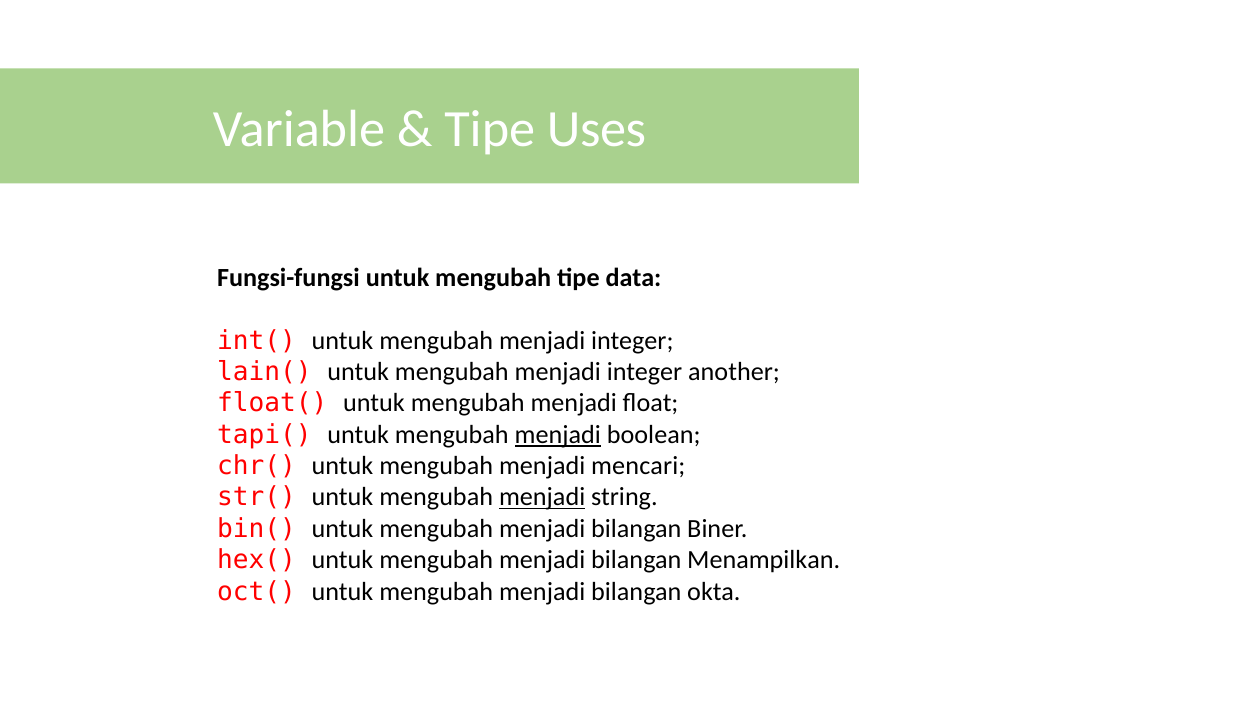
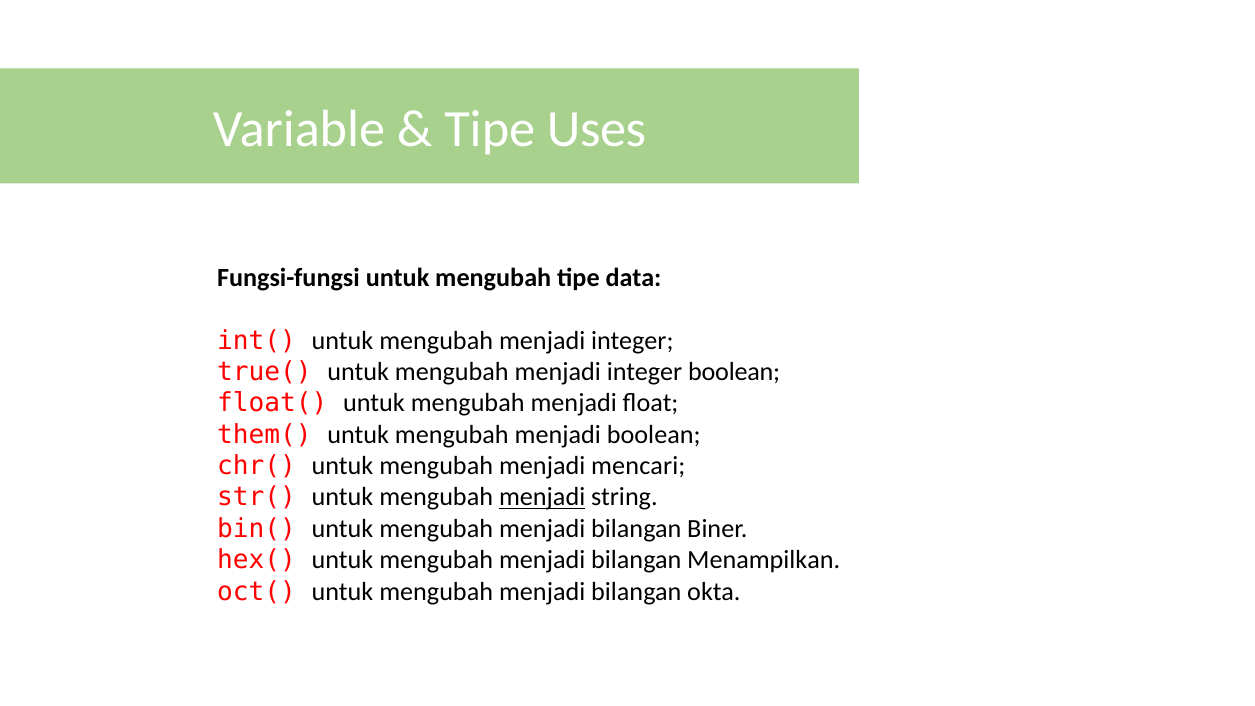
lain(: lain( -> true( (264, 372)
integer another: another -> boolean (734, 372)
tapi(: tapi( -> them( (264, 435)
menjadi underline: present -> none (558, 435)
